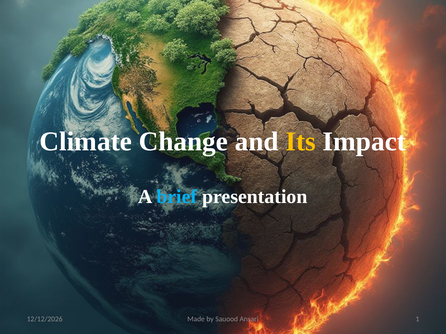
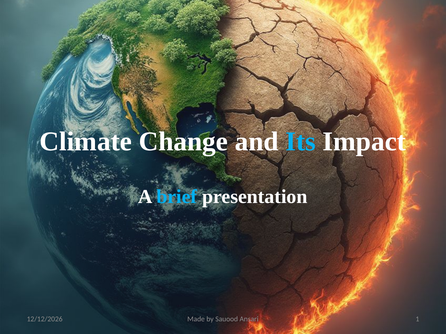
Its colour: yellow -> light blue (301, 142)
